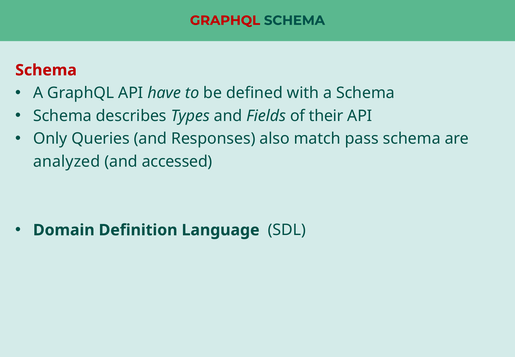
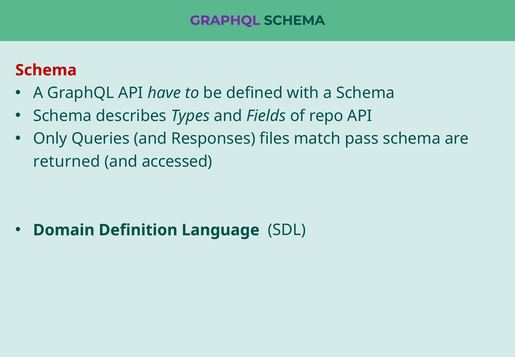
GRAPHQL colour: red -> purple (225, 20)
their: their -> repo (326, 116)
also: also -> files (275, 139)
analyzed: analyzed -> returned (67, 161)
